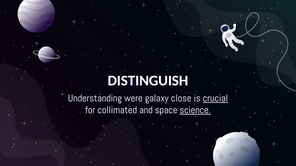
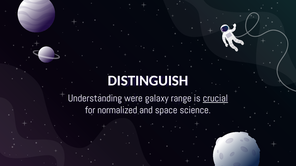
close: close -> range (181, 99)
collimated: collimated -> normalized (117, 110)
science underline: present -> none (195, 110)
